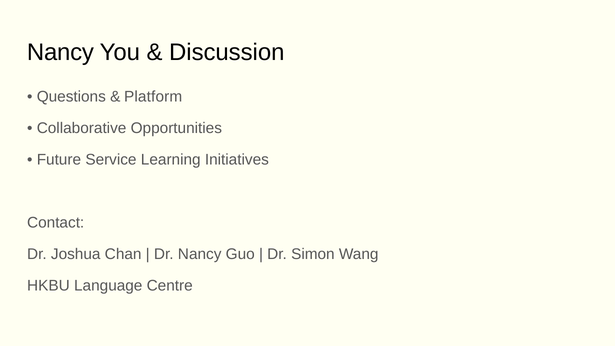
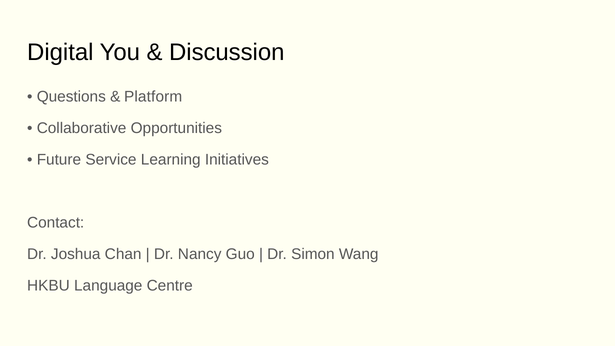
Nancy: Nancy -> Digital (60, 52)
